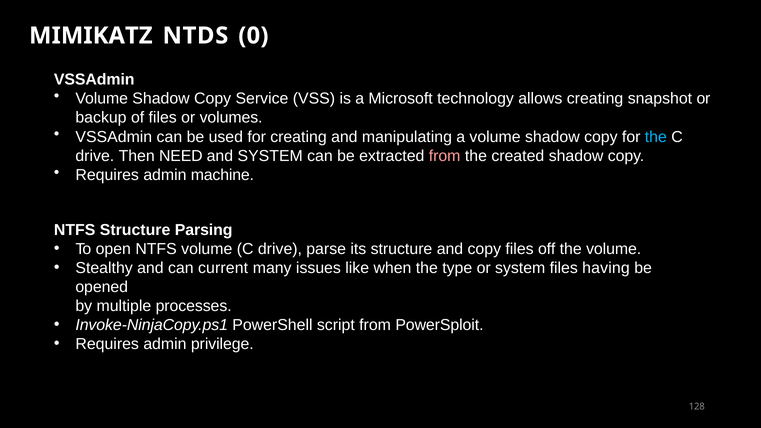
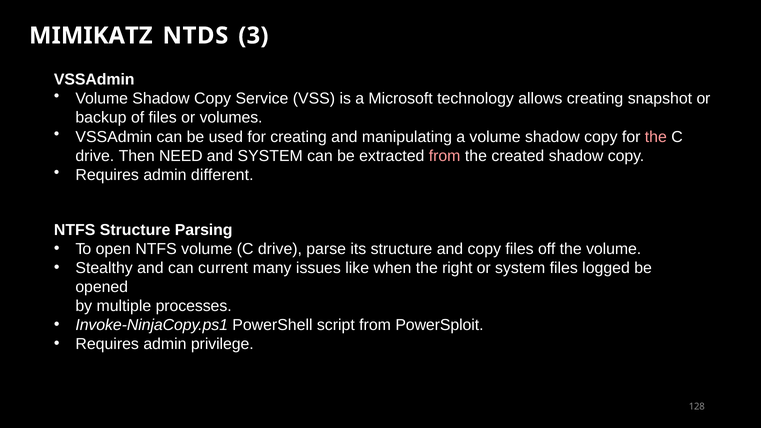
0: 0 -> 3 (253, 36)
the colour: light blue -> pink (656, 137)
machine: machine -> different (222, 175)
type: type -> right (457, 268)
having: having -> logged (606, 268)
